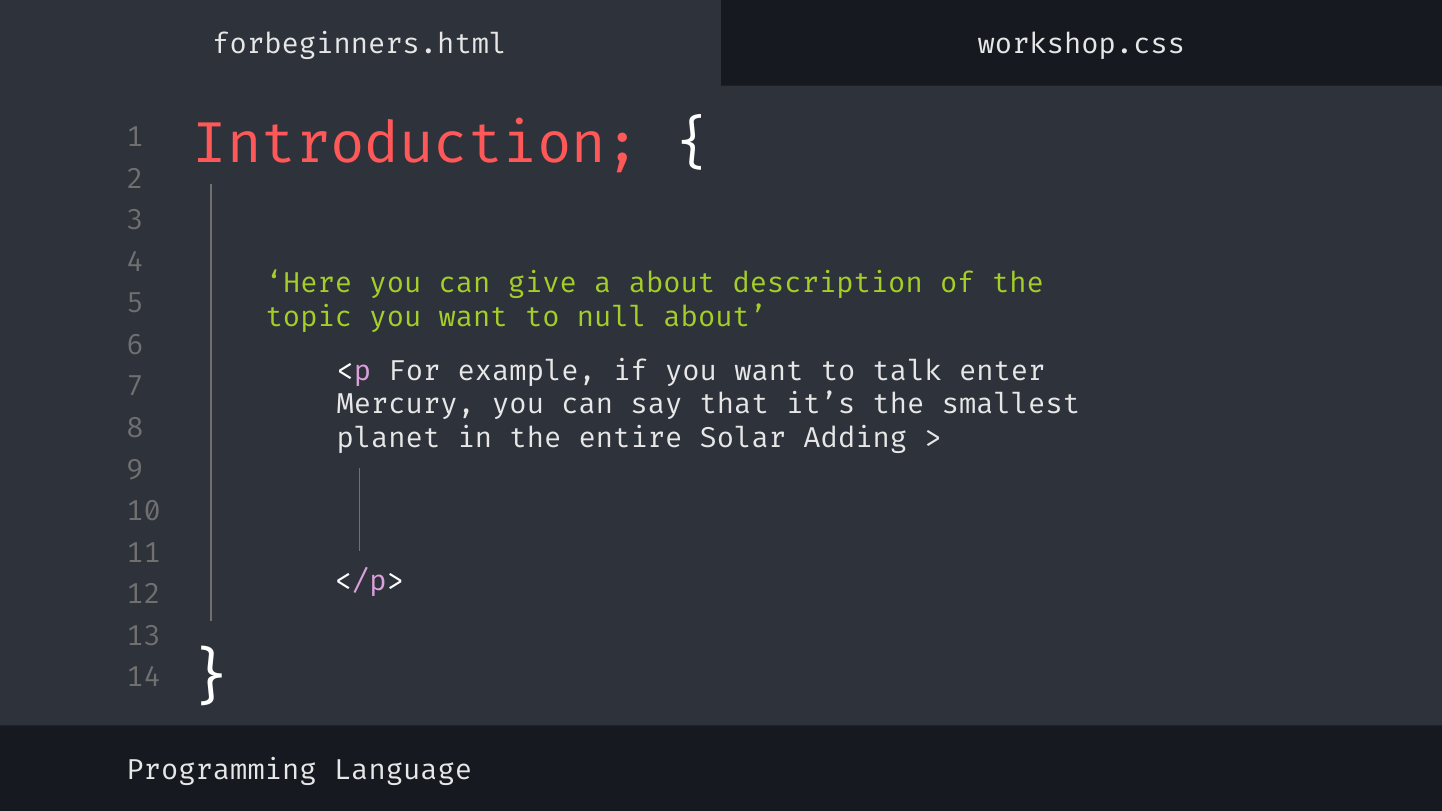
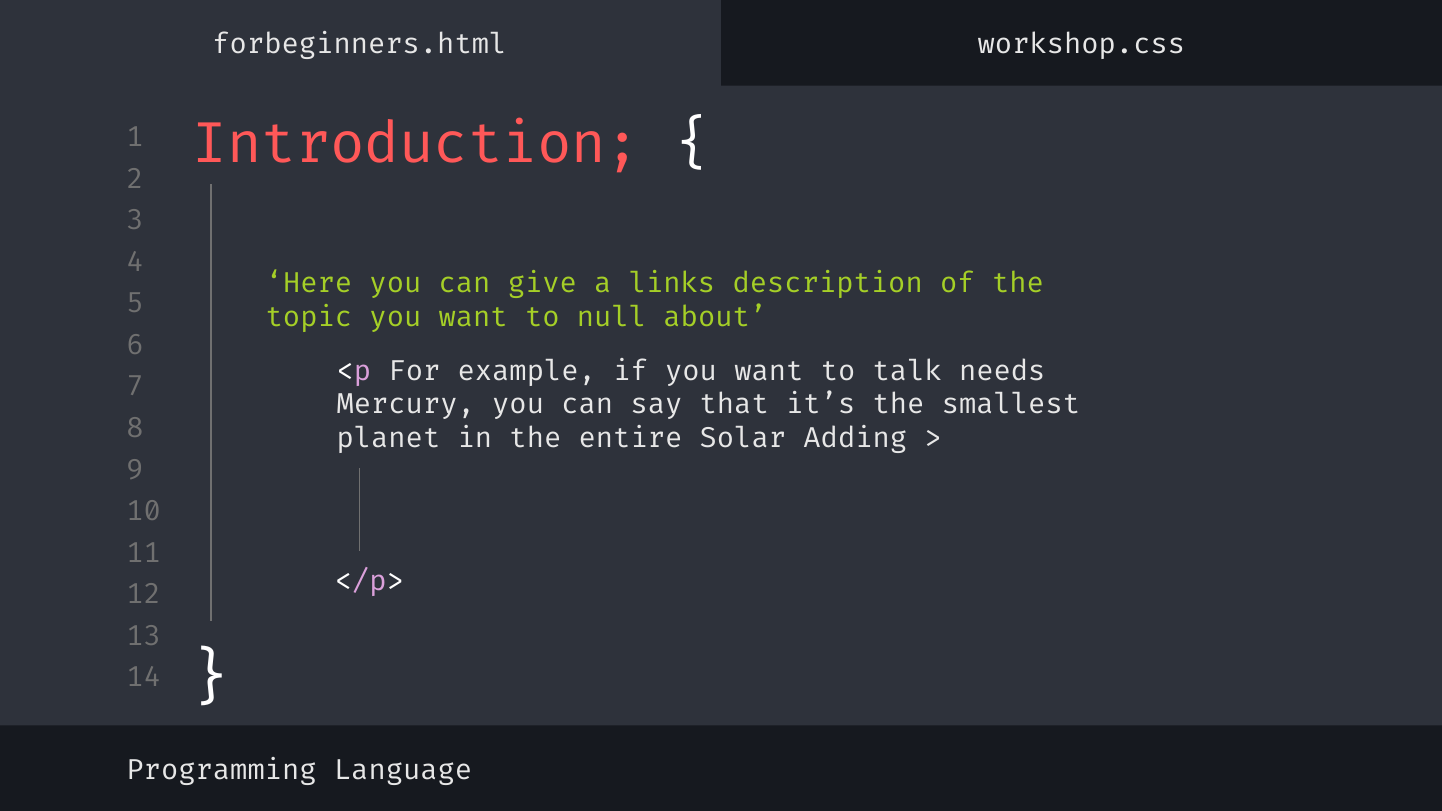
a about: about -> links (672, 284)
enter: enter -> needs (1002, 371)
